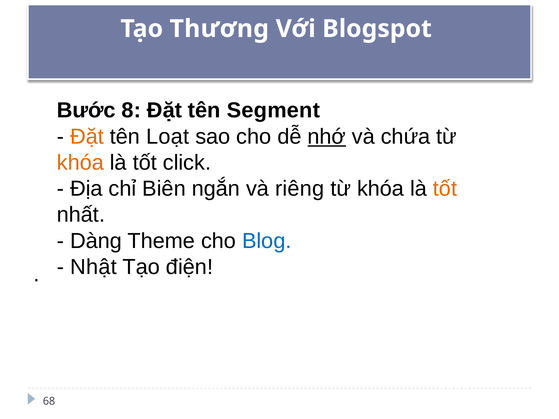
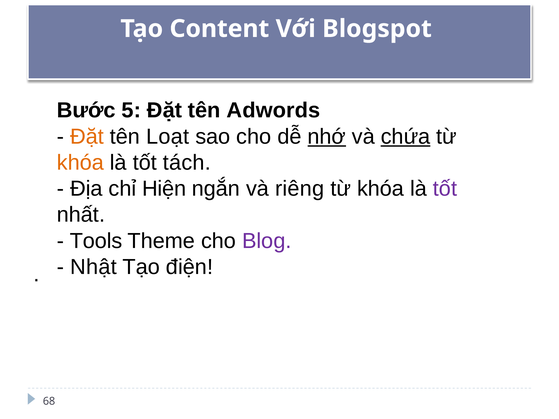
Thương: Thương -> Content (219, 29)
8: 8 -> 5 (131, 111)
Segment: Segment -> Adwords (273, 111)
chứa underline: none -> present (406, 137)
click: click -> tách (187, 163)
Biên: Biên -> Hiện (164, 189)
tốt colour: orange -> purple (445, 189)
Dàng: Dàng -> Tools (96, 241)
Blog colour: blue -> purple (267, 241)
